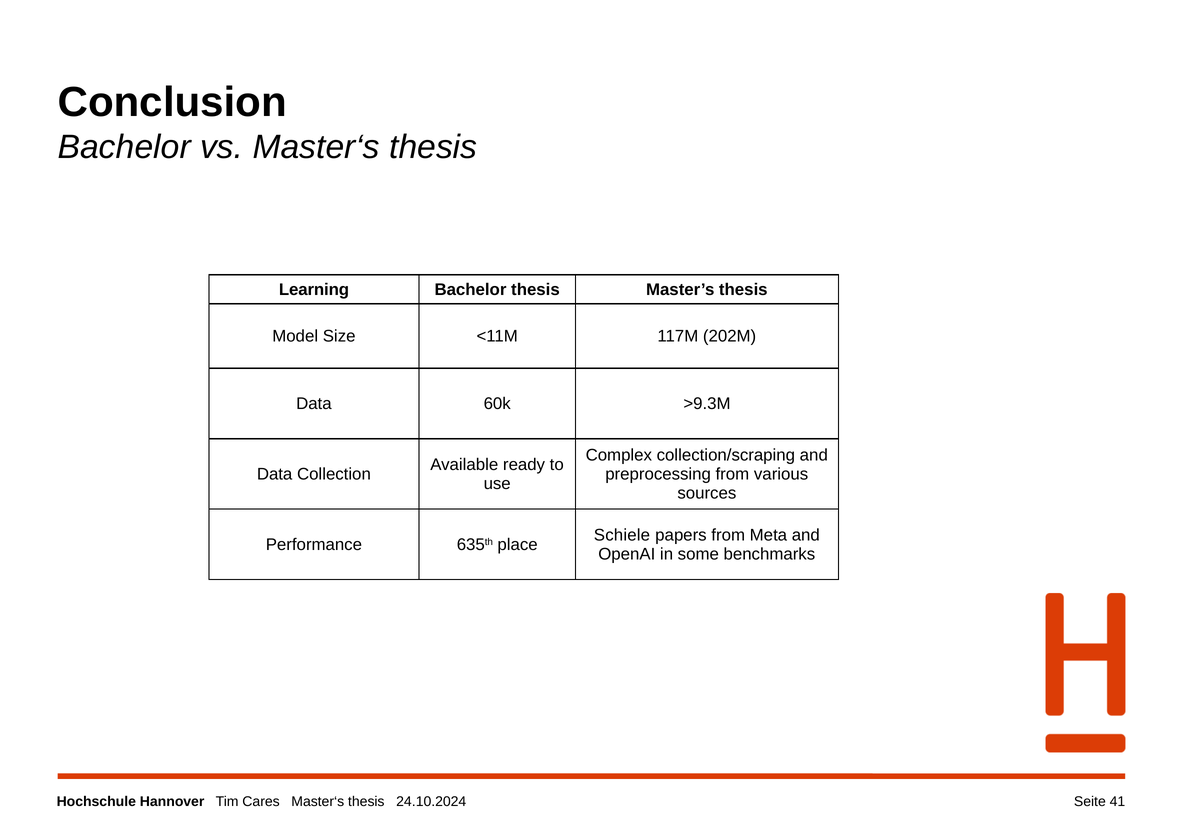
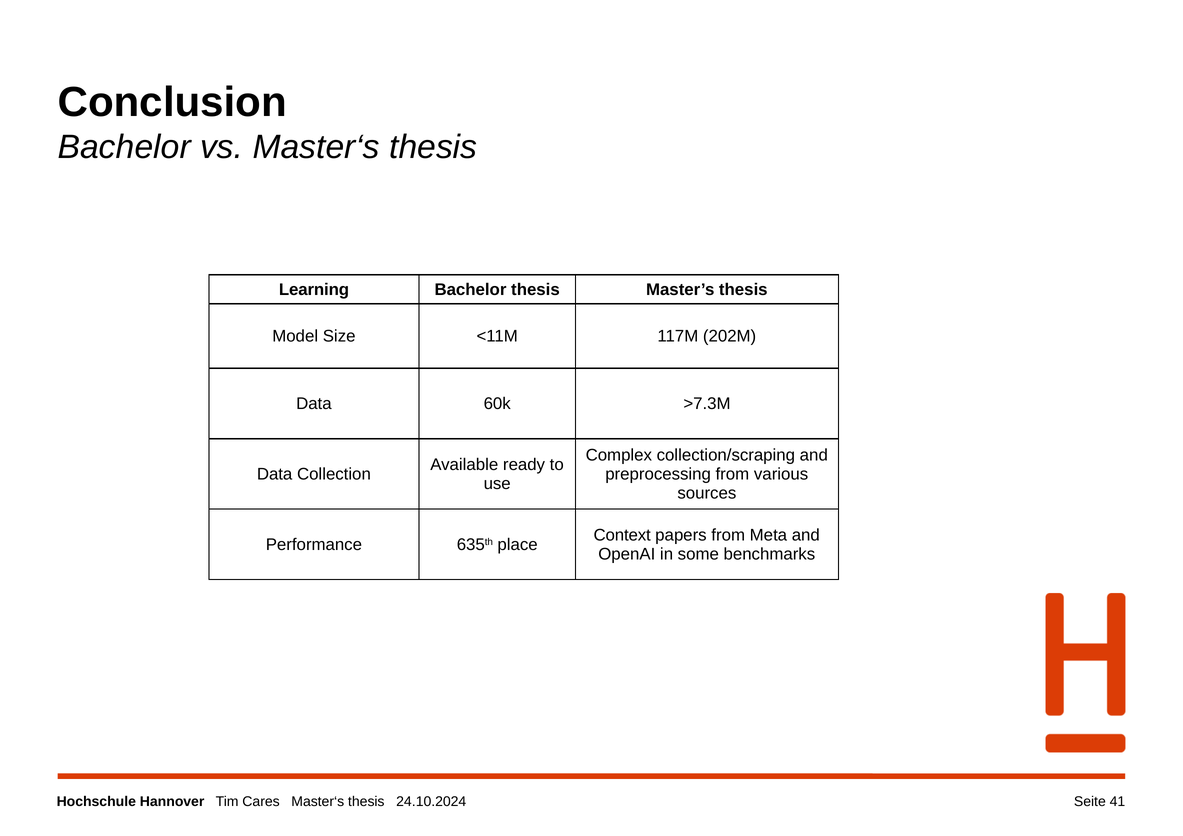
>9.3M: >9.3M -> >7.3M (707, 404)
Schiele: Schiele -> Context (622, 536)
